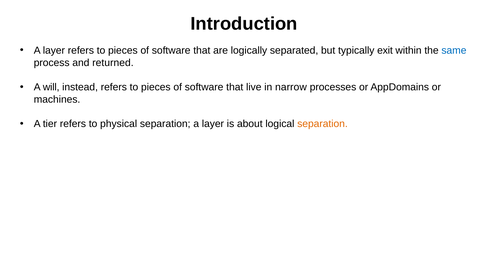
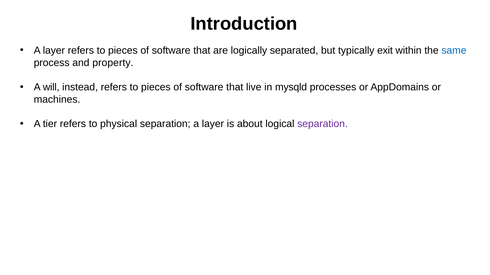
returned: returned -> property (113, 63)
narrow: narrow -> mysqld (291, 87)
separation colour: orange -> purple (323, 124)
